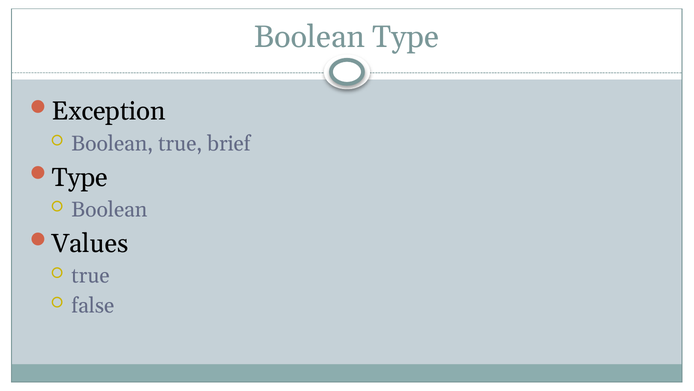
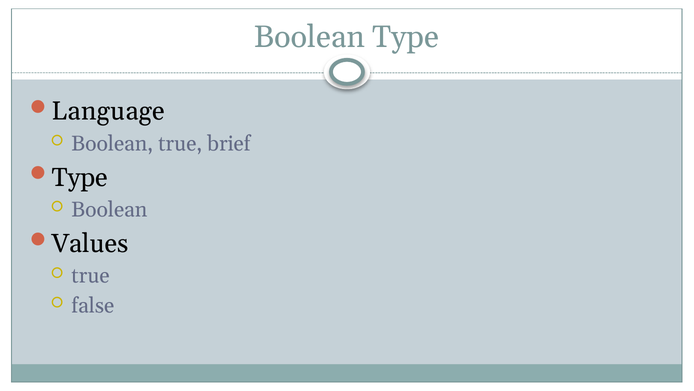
Exception: Exception -> Language (108, 111)
